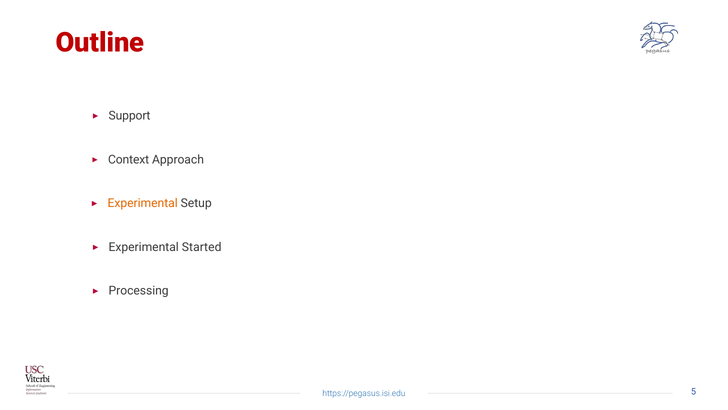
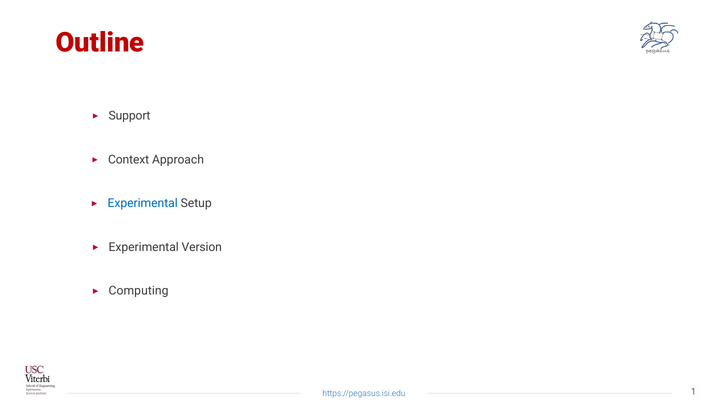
Experimental colour: orange -> blue (143, 203)
Started: Started -> Version (202, 247)
Processing: Processing -> Computing (139, 291)
5: 5 -> 1 (694, 391)
